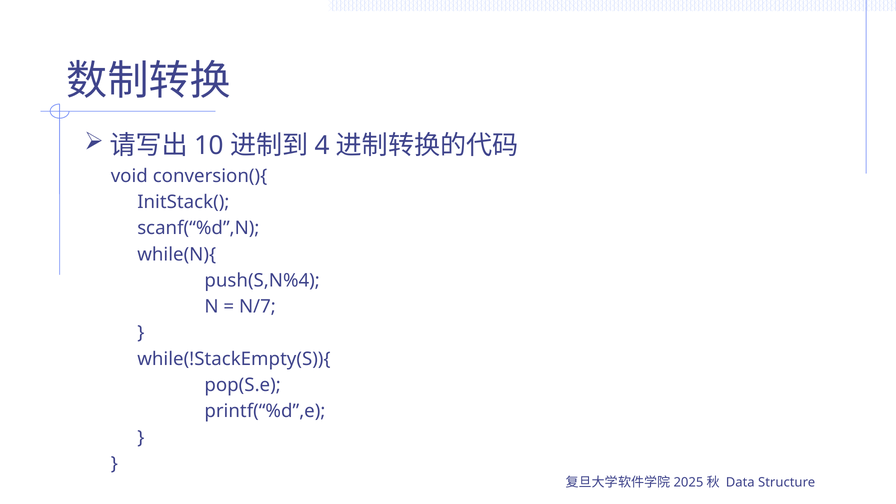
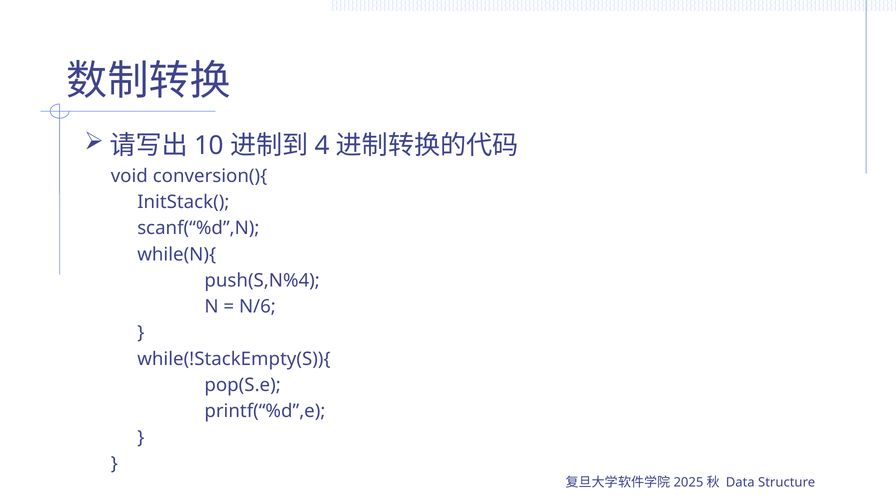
N/7: N/7 -> N/6 (257, 307)
